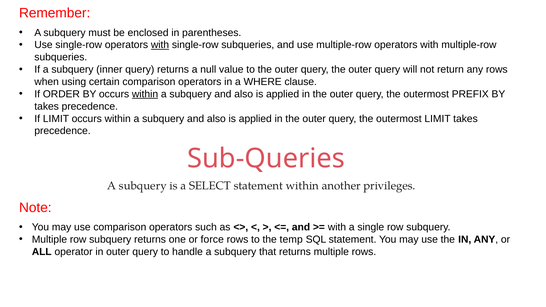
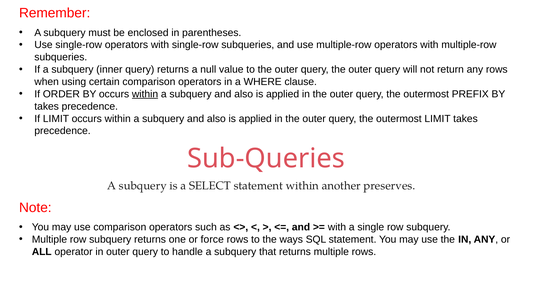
with underline: present -> none (160, 45)
privileges: privileges -> preserves (389, 186)
temp: temp -> ways (291, 240)
